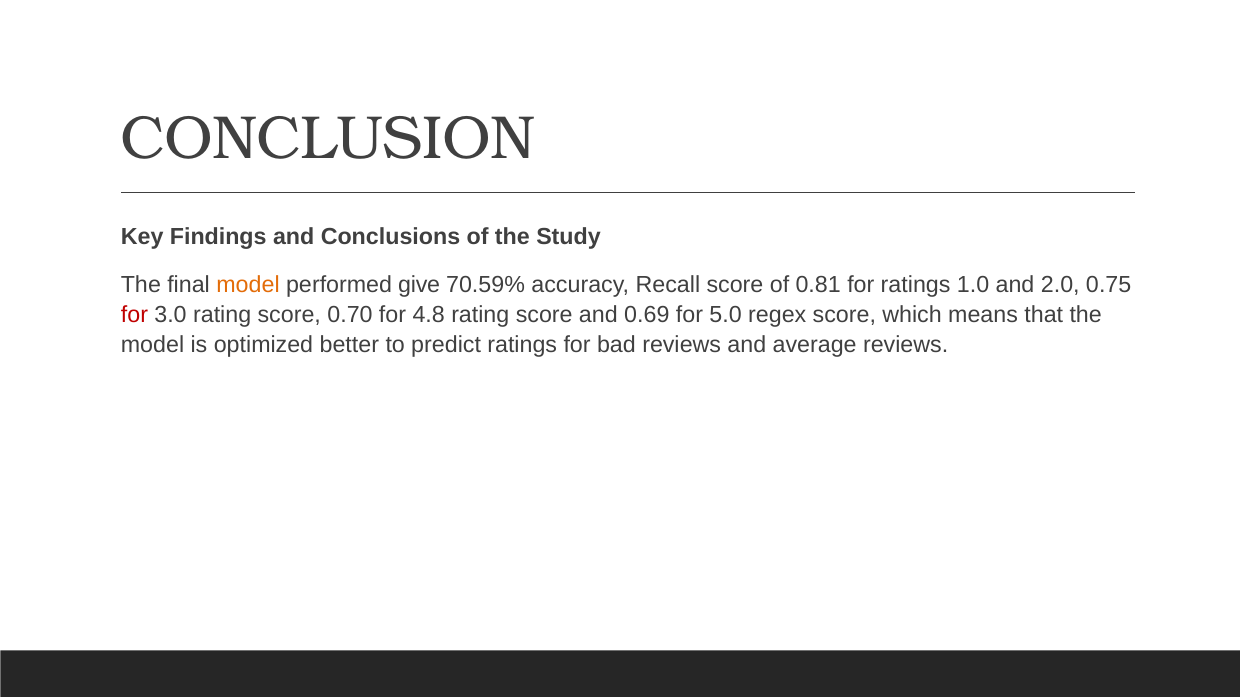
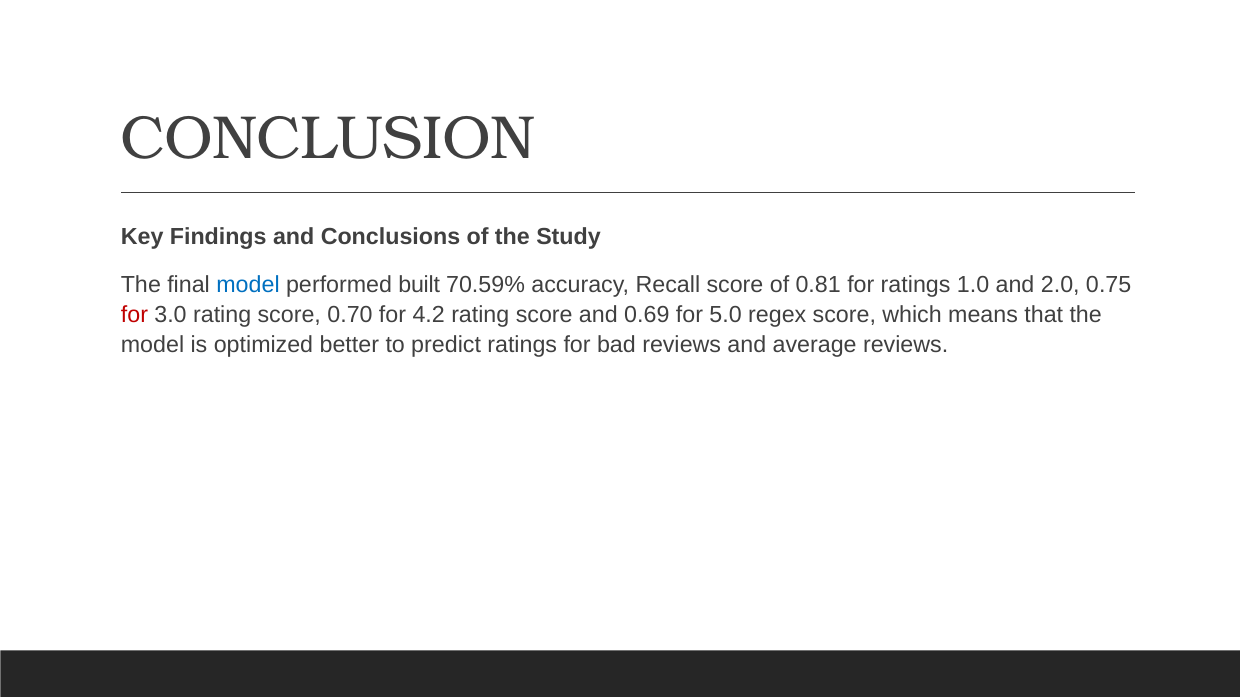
model colour: orange -> blue (248, 285)
give: give -> built (419, 285)
4.8: 4.8 -> 4.2 (429, 315)
